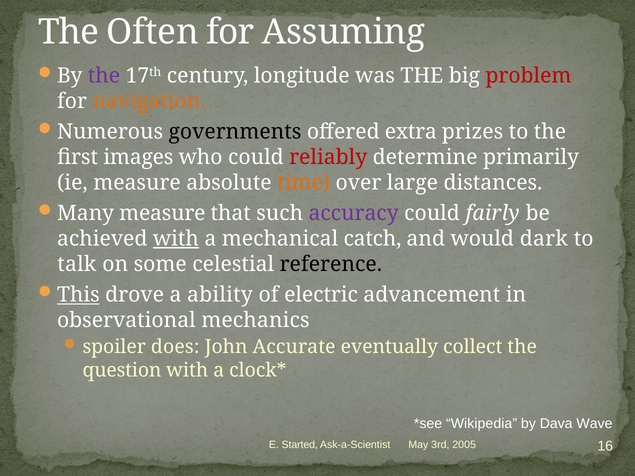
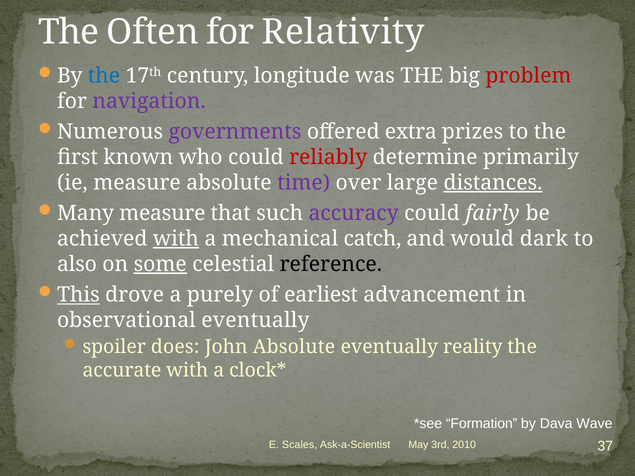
Assuming: Assuming -> Relativity (343, 32)
the colour: purple -> blue (104, 76)
navigation colour: orange -> purple (149, 101)
governments colour: black -> purple (235, 132)
images: images -> known (138, 157)
time colour: orange -> purple (304, 183)
distances underline: none -> present (493, 183)
talk: talk -> also (77, 264)
some underline: none -> present (160, 264)
ability: ability -> purely (220, 295)
electric: electric -> earliest (321, 295)
observational mechanics: mechanics -> eventually (255, 320)
John Accurate: Accurate -> Absolute (294, 347)
collect: collect -> reality (473, 347)
question: question -> accurate (122, 371)
Wikipedia: Wikipedia -> Formation (482, 424)
Started: Started -> Scales (300, 445)
2005: 2005 -> 2010 (464, 445)
16: 16 -> 37 (605, 446)
